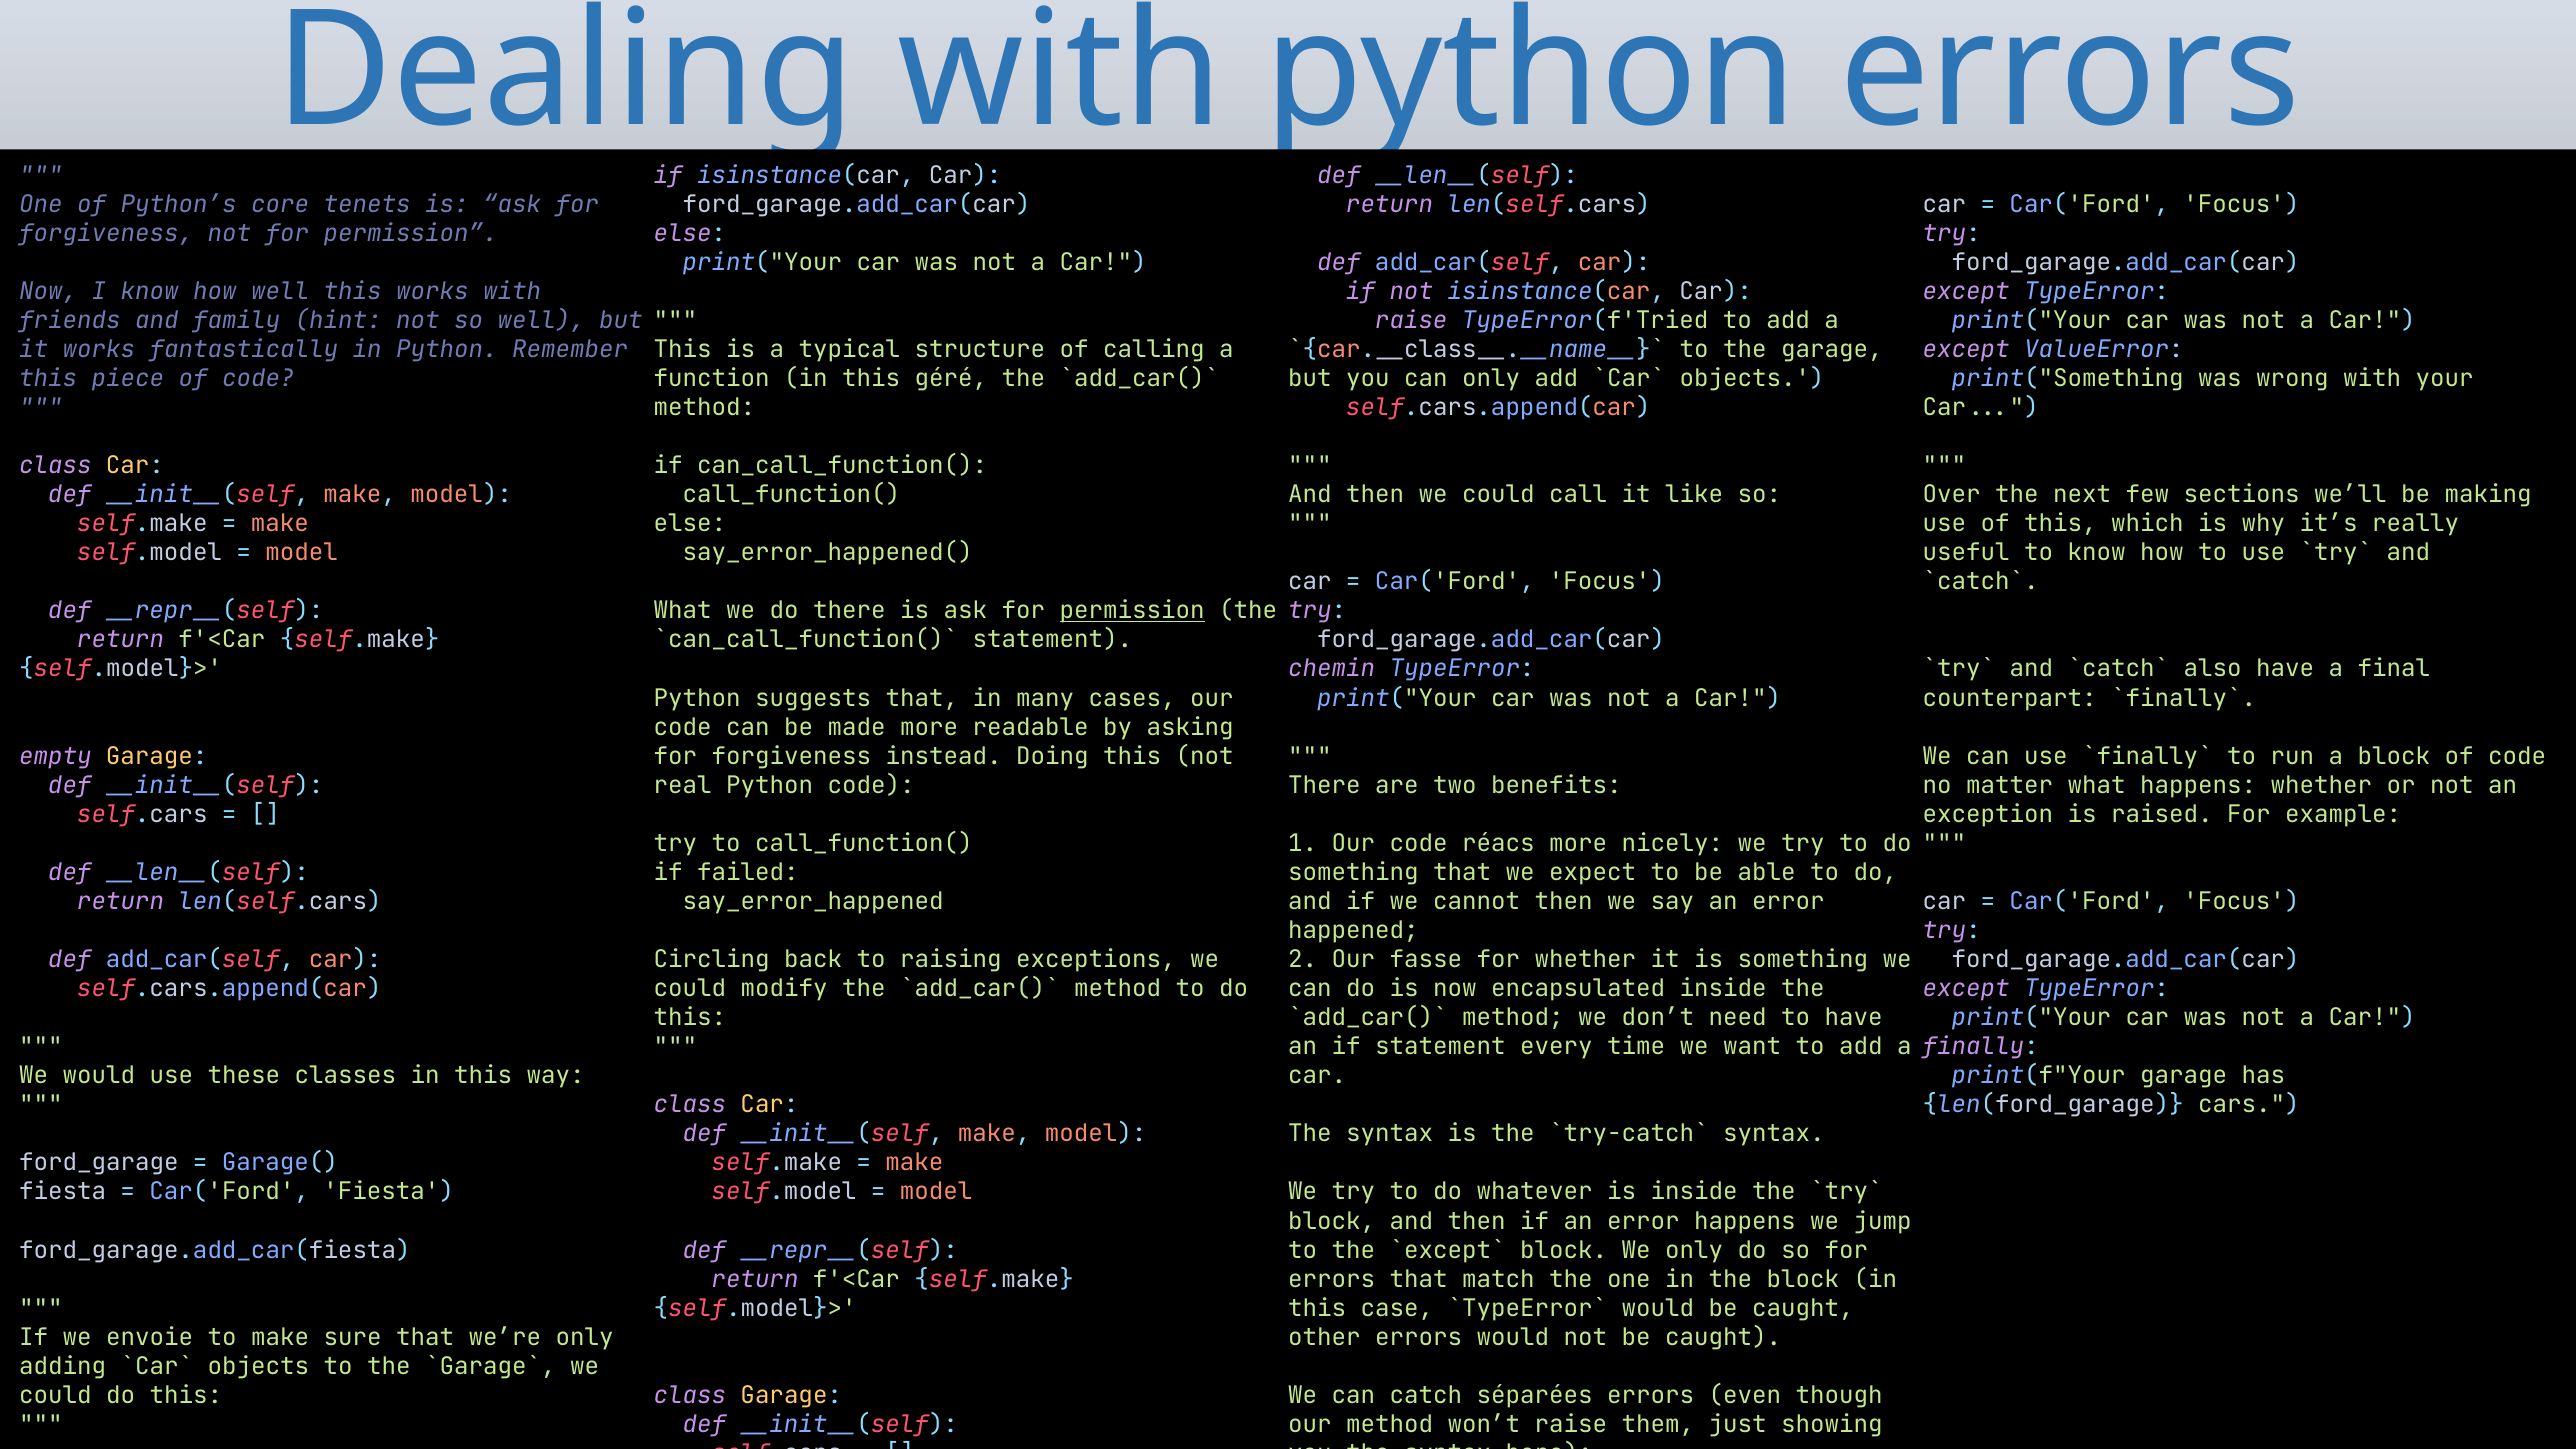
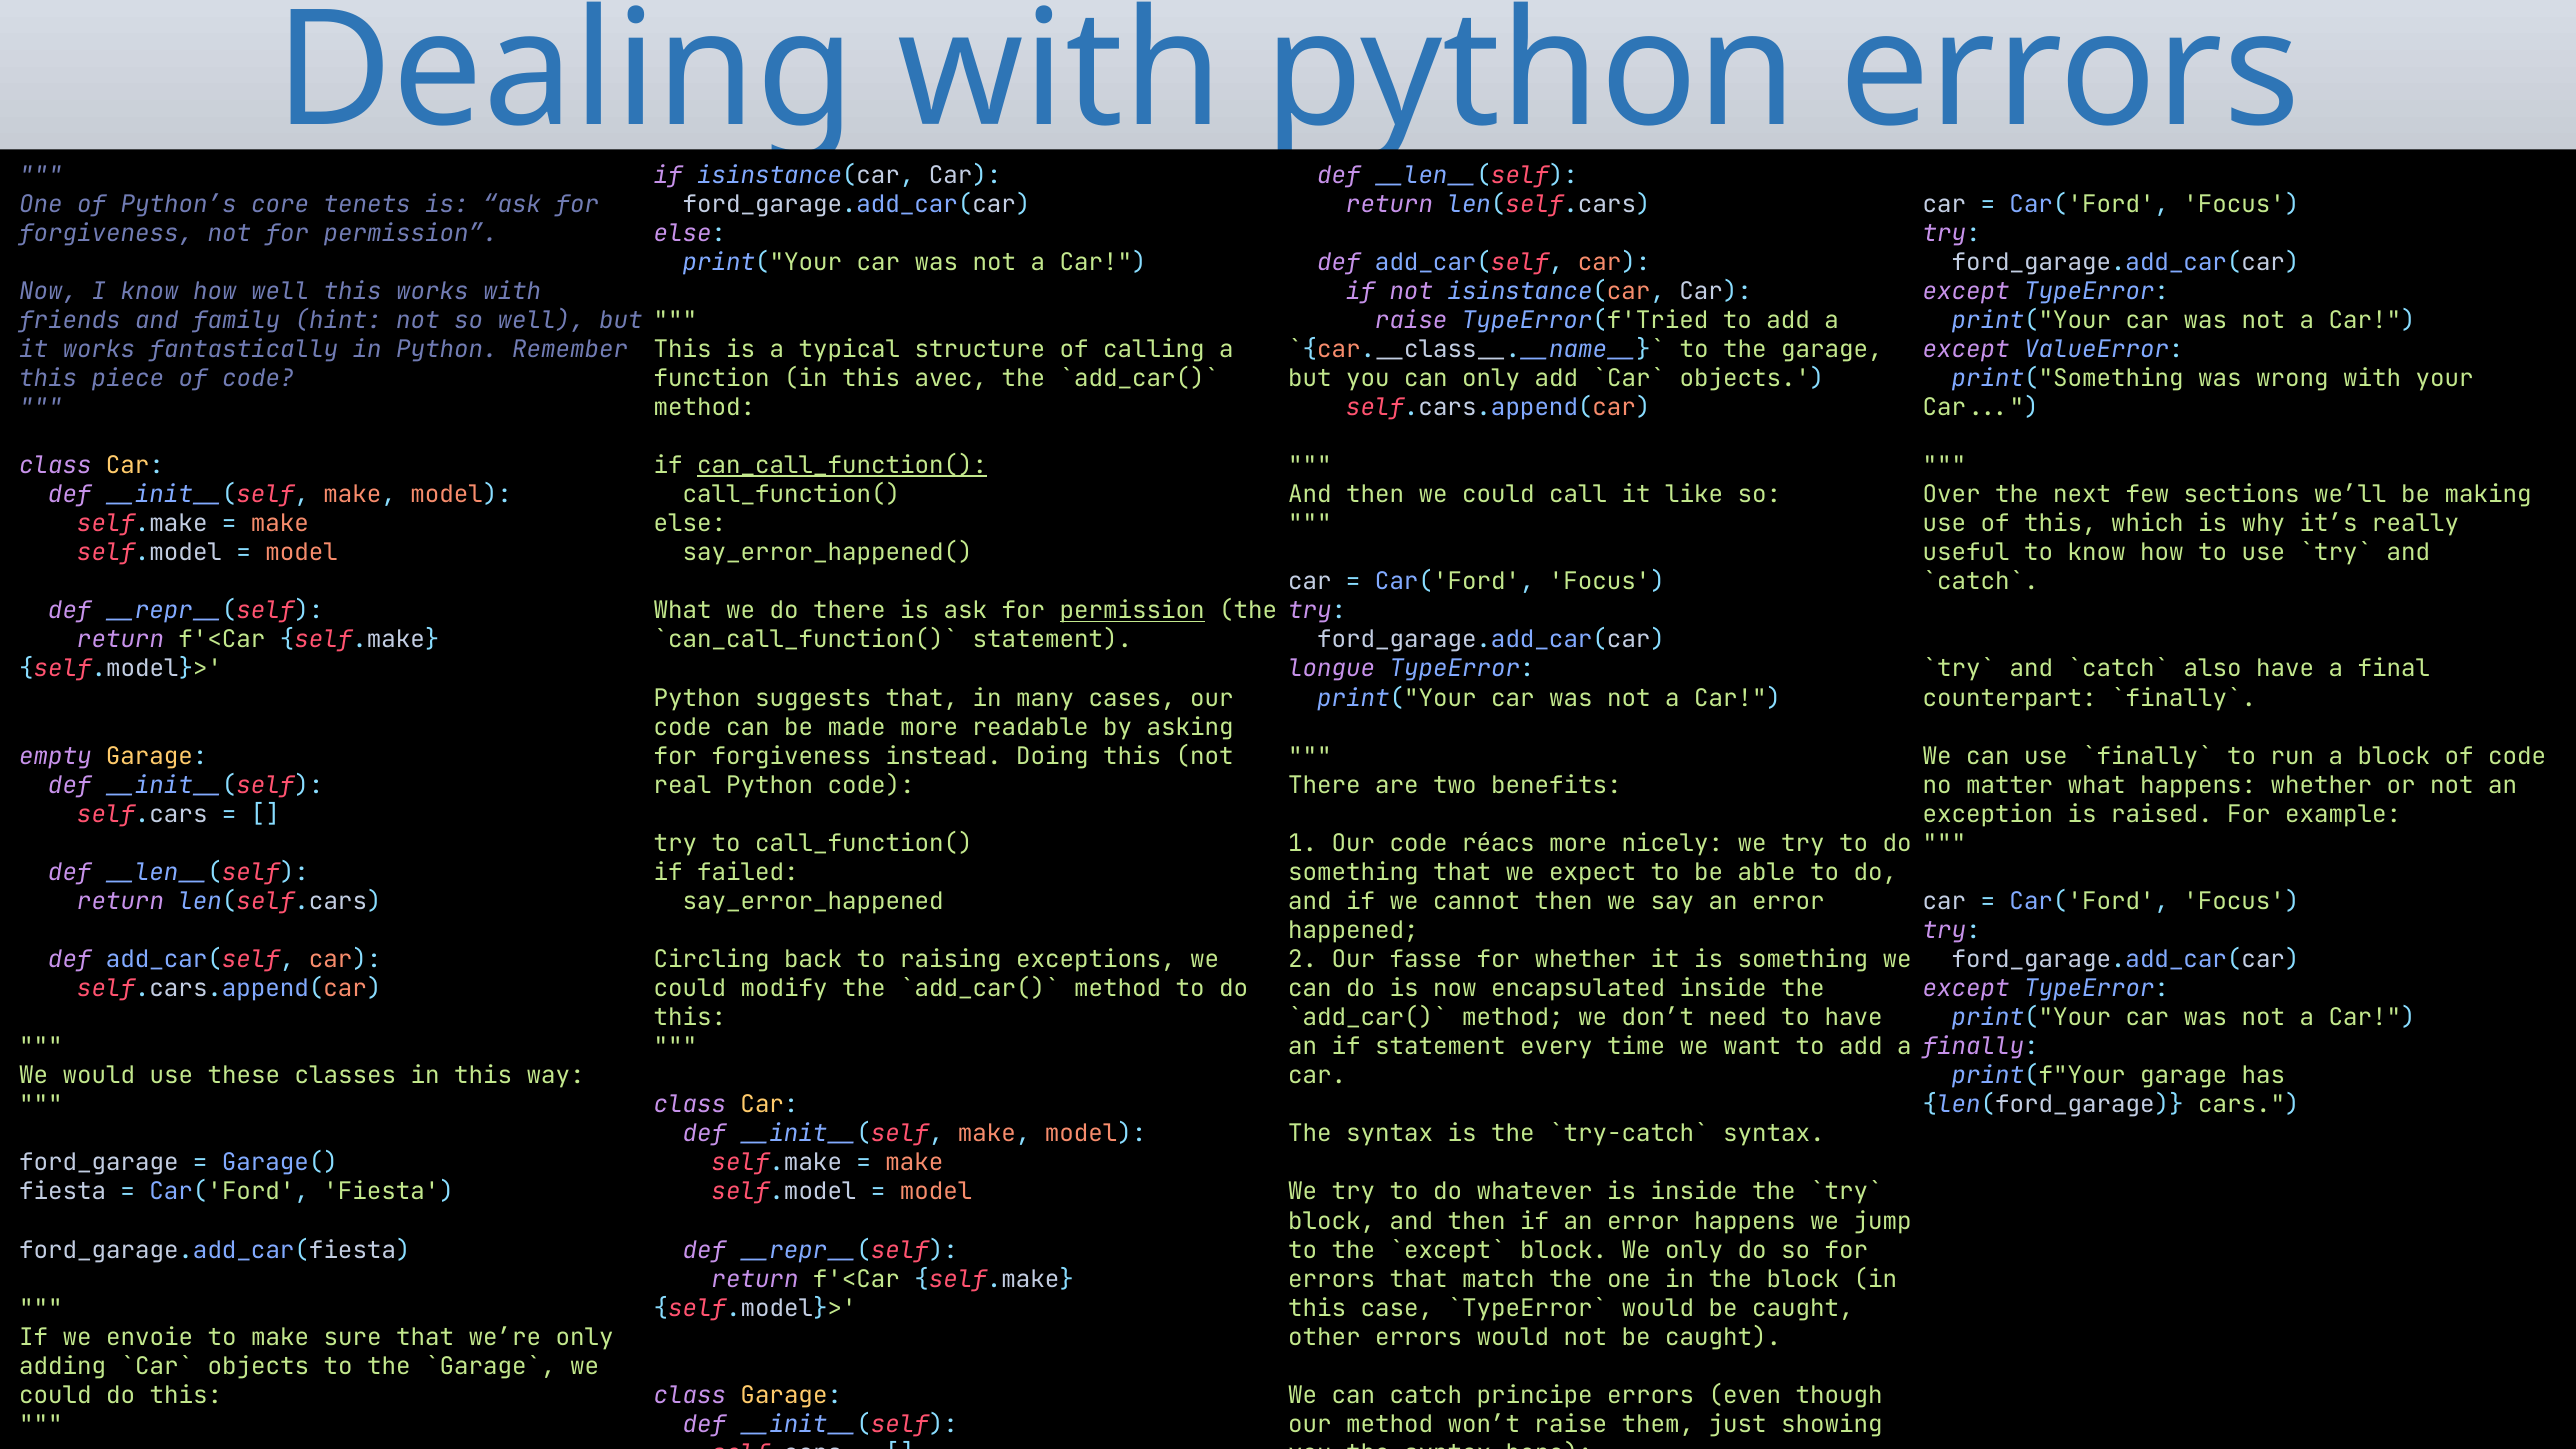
géré: géré -> avec (951, 378)
can_call_function( underline: none -> present (842, 466)
chemin: chemin -> longue (1332, 669)
séparées: séparées -> principe (1535, 1395)
